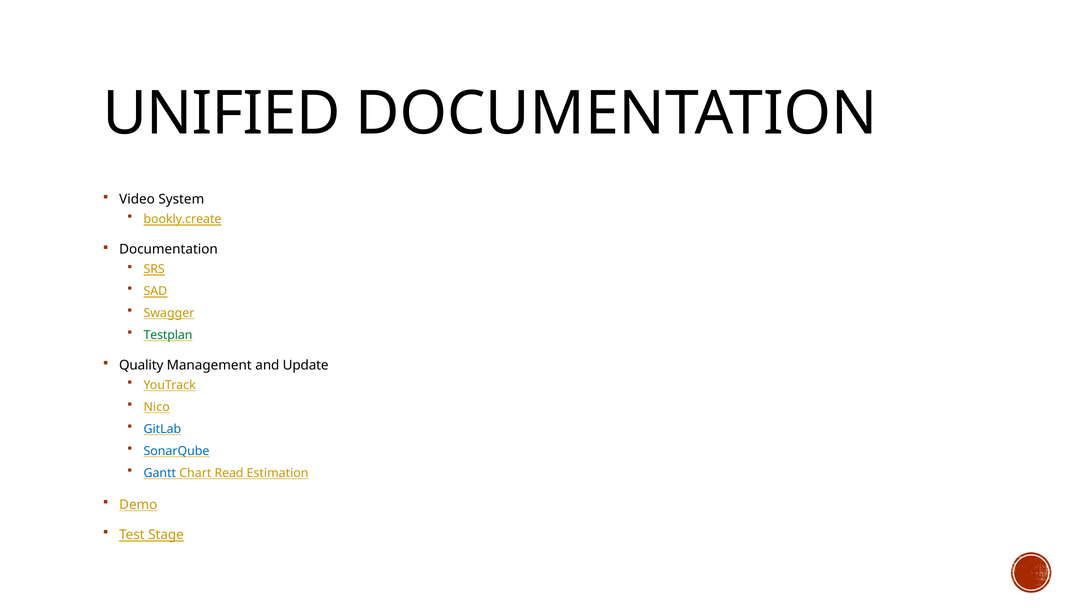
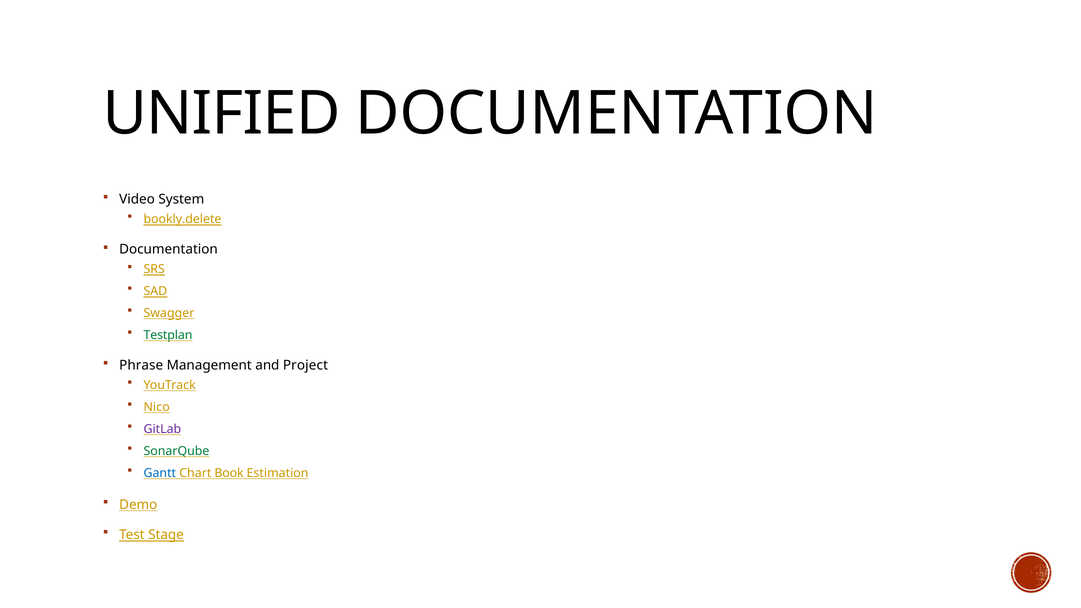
bookly.create: bookly.create -> bookly.delete (182, 219)
Quality: Quality -> Phrase (141, 365)
Update: Update -> Project (306, 365)
GitLab colour: blue -> purple (162, 429)
SonarQube colour: blue -> green (176, 451)
Read: Read -> Book (229, 473)
